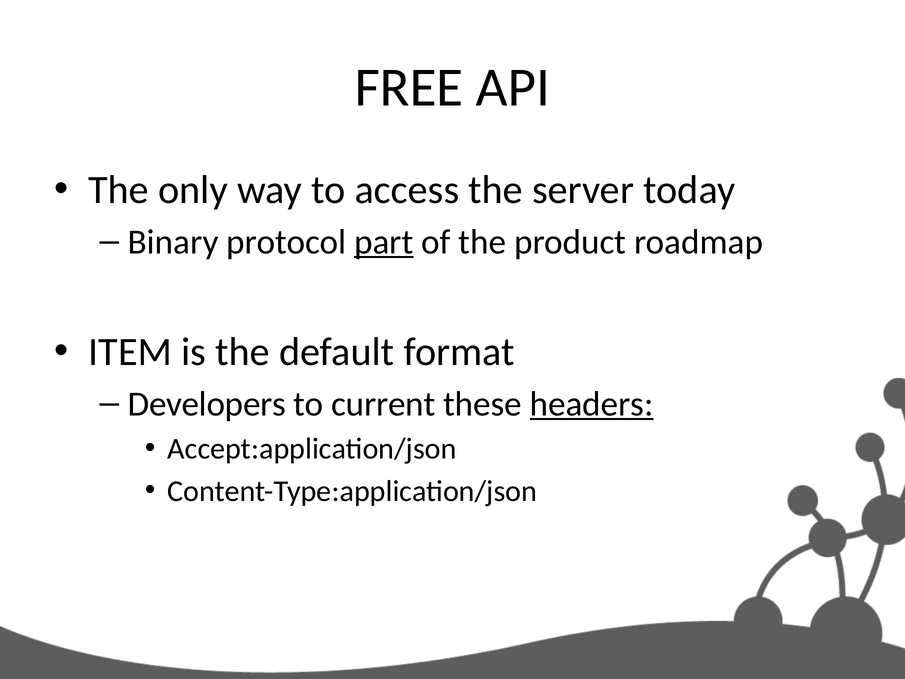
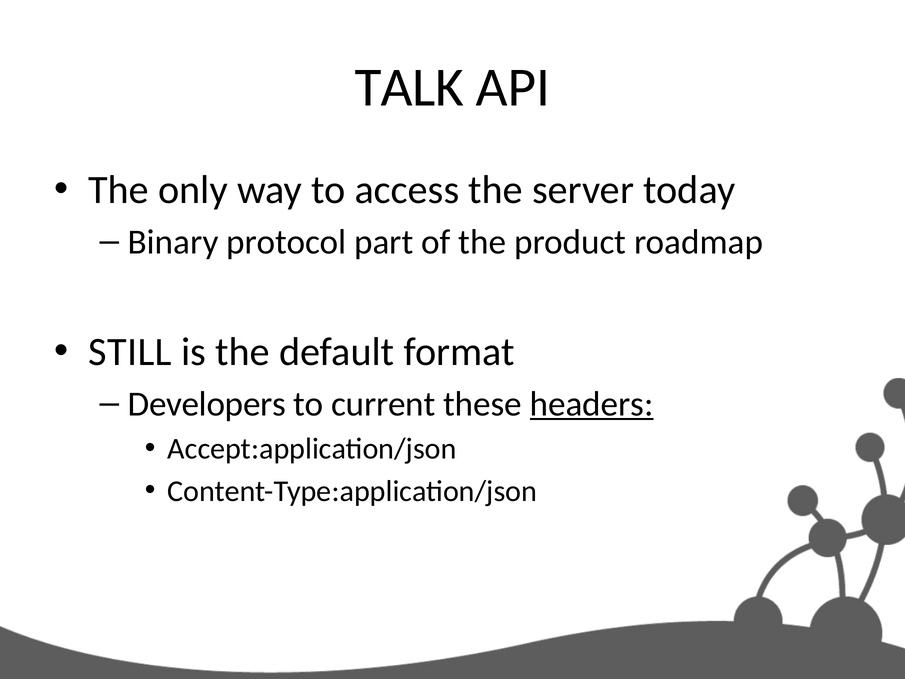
FREE: FREE -> TALK (409, 88)
part underline: present -> none (384, 242)
ITEM: ITEM -> STILL (130, 352)
